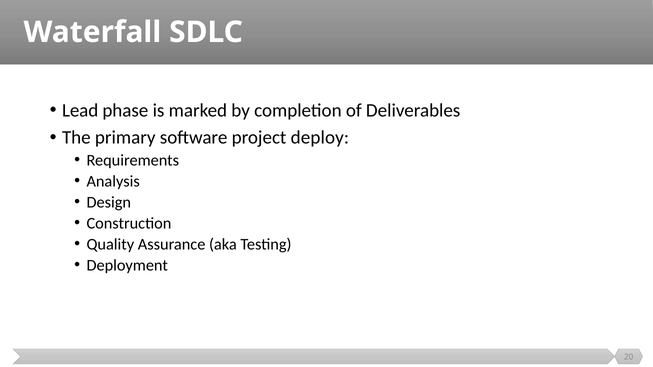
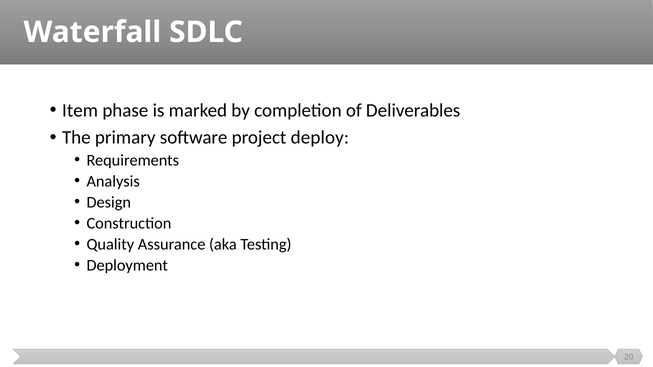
Lead: Lead -> Item (80, 110)
